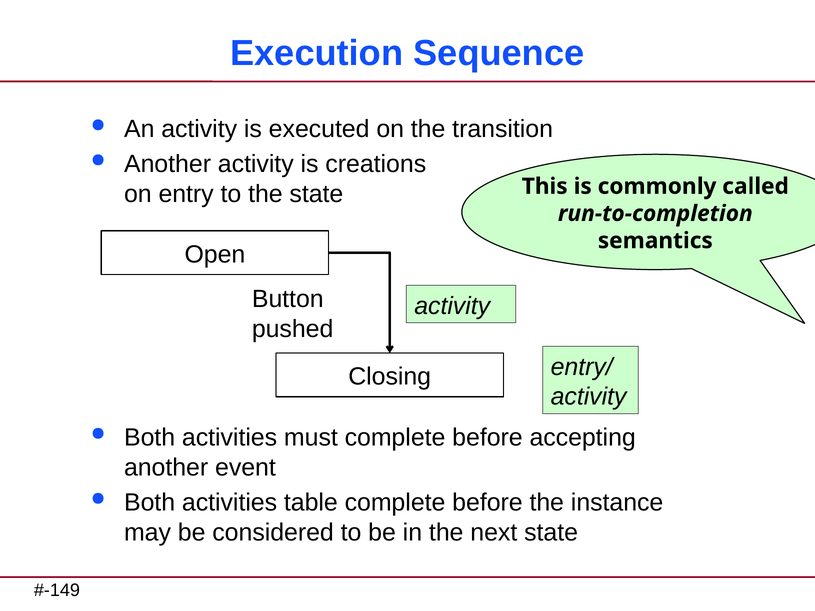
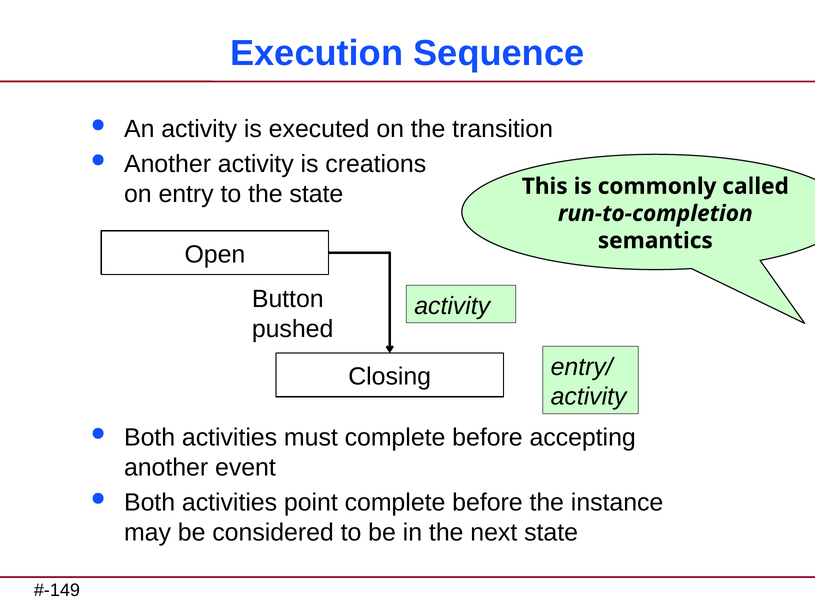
table: table -> point (311, 503)
